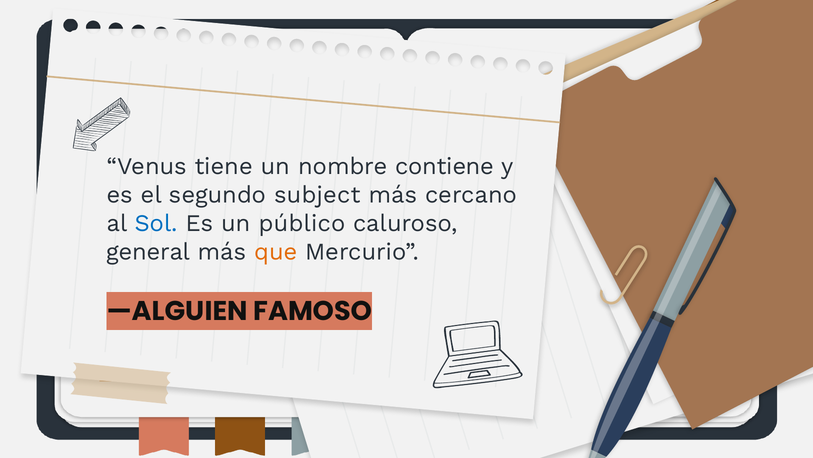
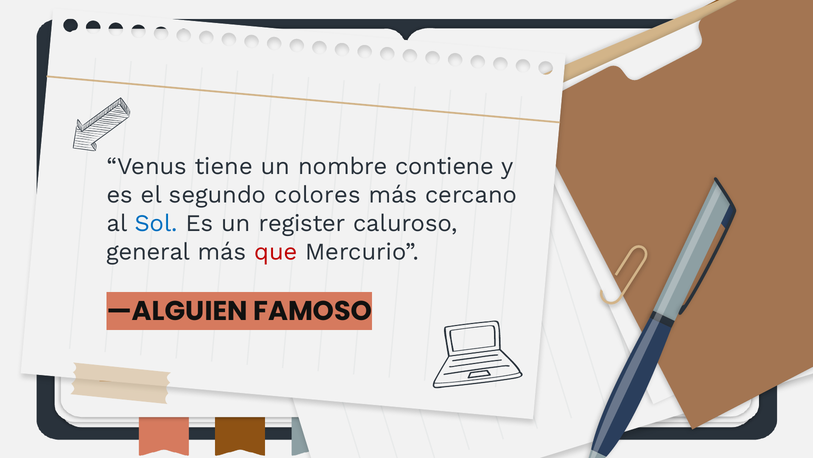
subject: subject -> colores (318, 195)
público: público -> register (302, 223)
que colour: orange -> red (276, 252)
